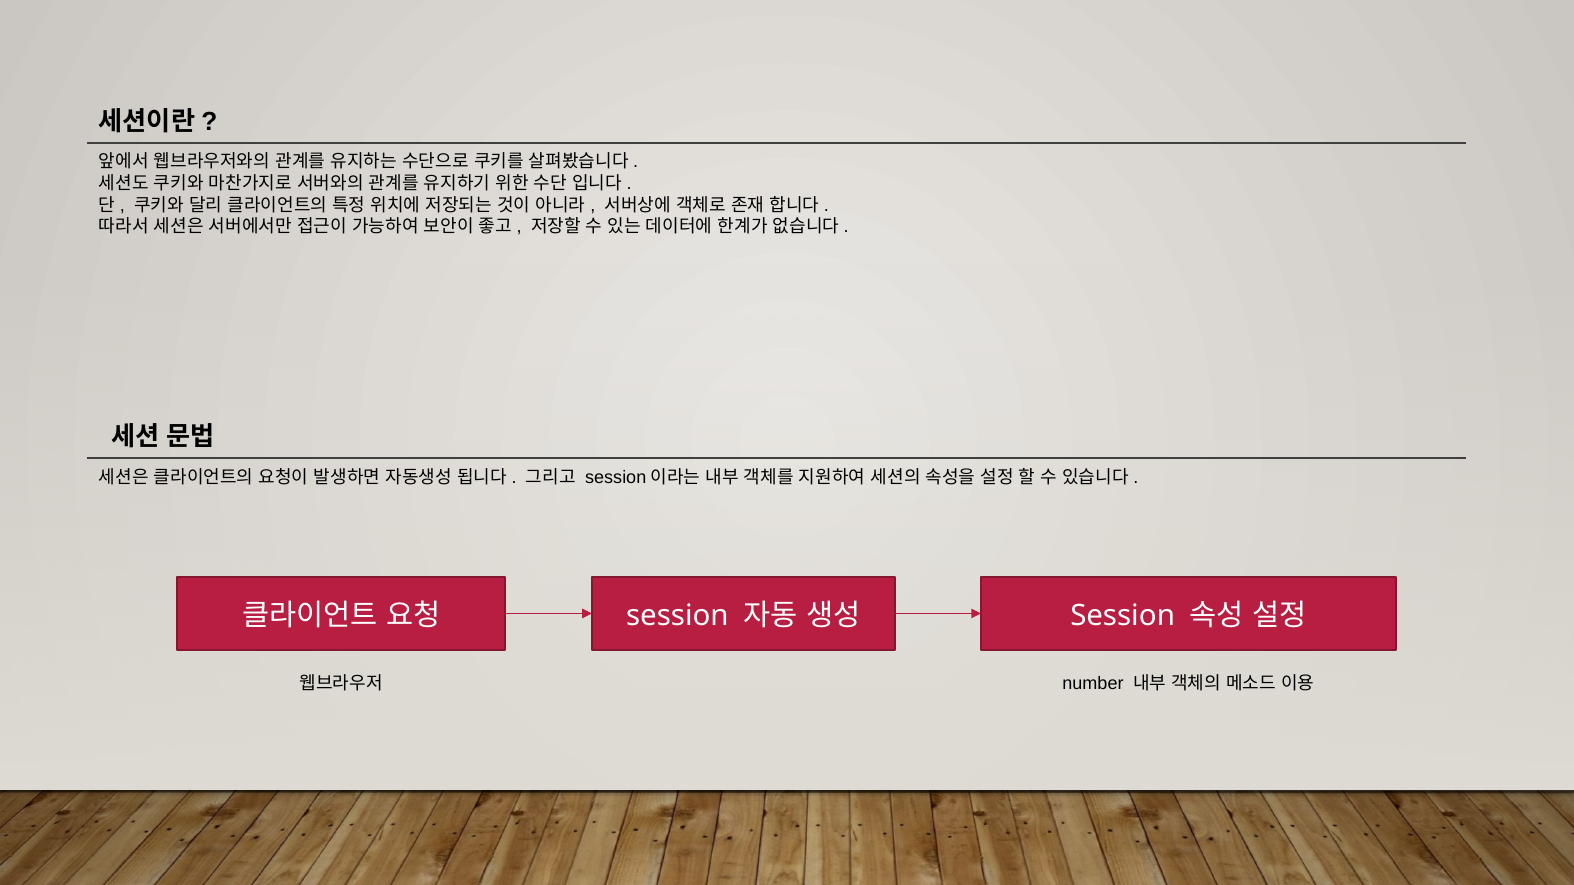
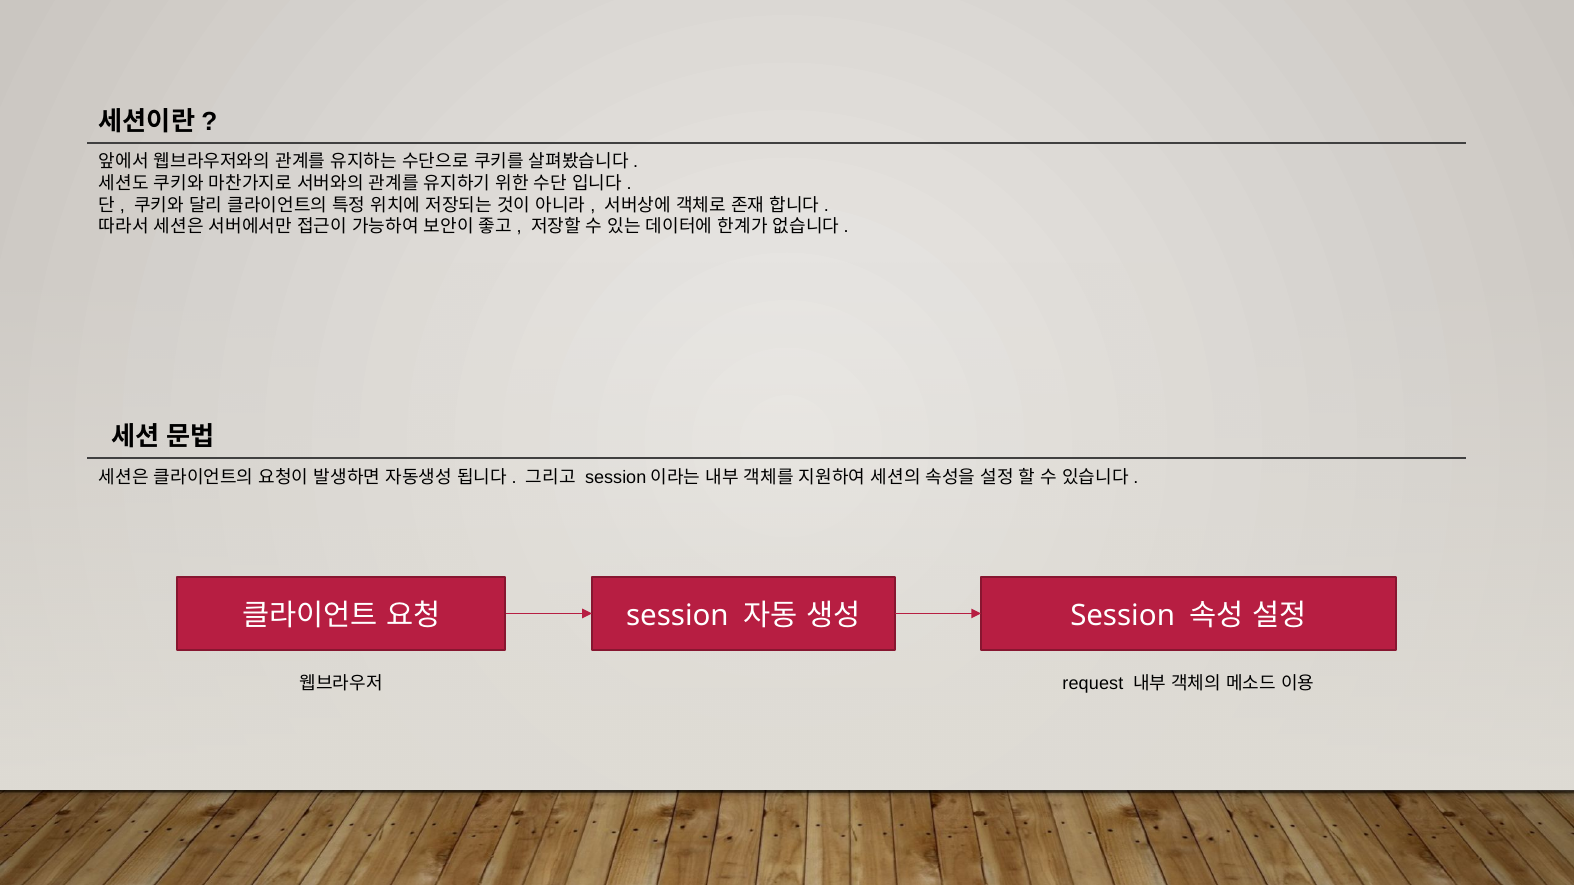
number: number -> request (1093, 683)
